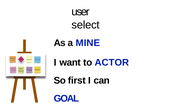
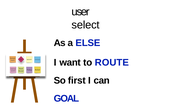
MINE: MINE -> ELSE (88, 43)
ACTOR: ACTOR -> ROUTE (112, 63)
